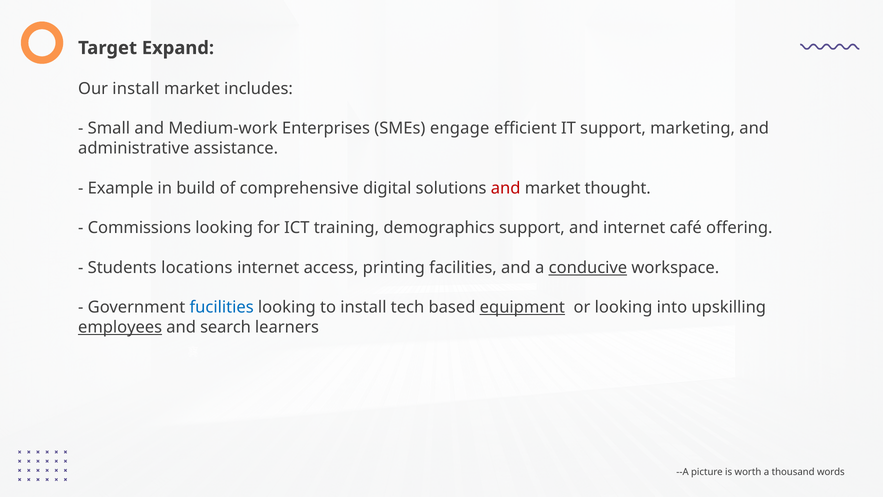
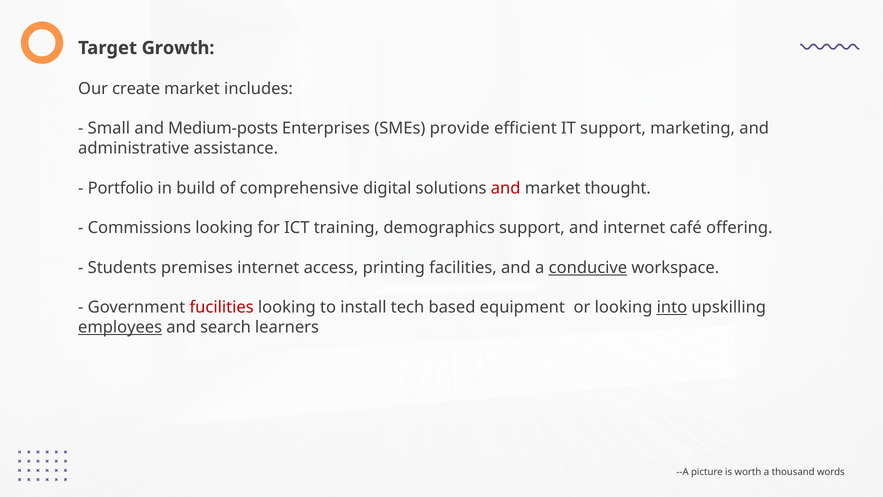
Expand: Expand -> Growth (178, 48)
Our install: install -> create (136, 89)
Medium-work: Medium-work -> Medium-posts (223, 128)
engage: engage -> provide (460, 128)
Example: Example -> Portfolio (121, 188)
locations: locations -> premises (197, 267)
fucilities colour: blue -> red (222, 307)
equipment underline: present -> none (522, 307)
into underline: none -> present (672, 307)
